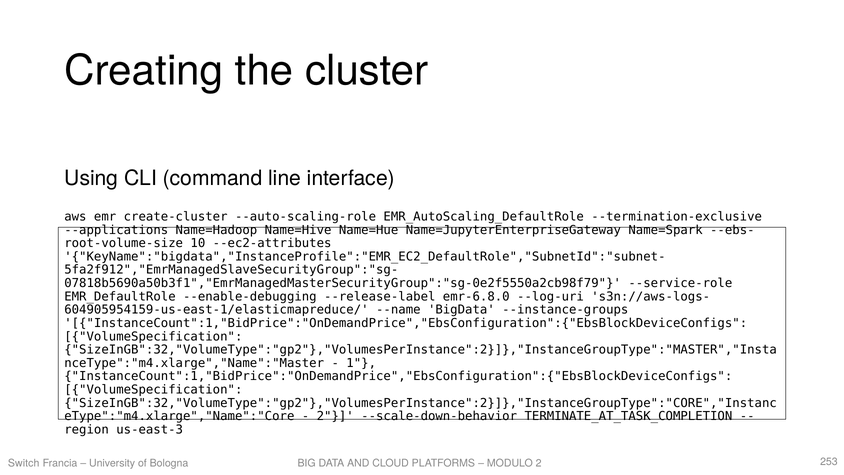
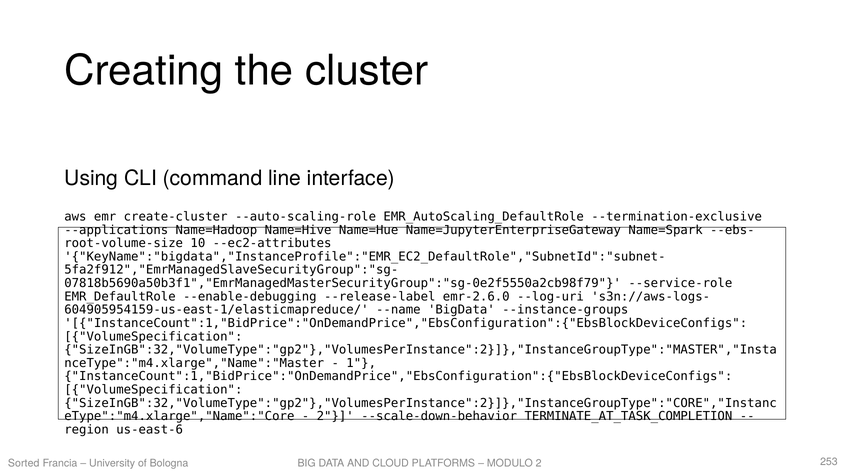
emr-6.8.0: emr-6.8.0 -> emr-2.6.0 (476, 296)
us-east-3: us-east-3 -> us-east-6 (150, 429)
Switch: Switch -> Sorted (24, 463)
